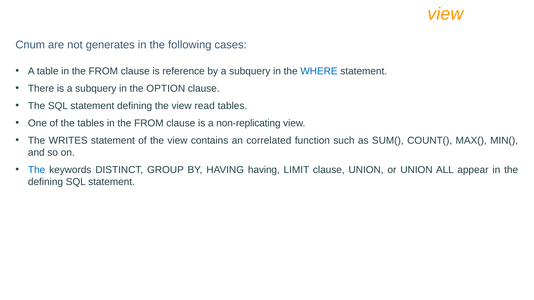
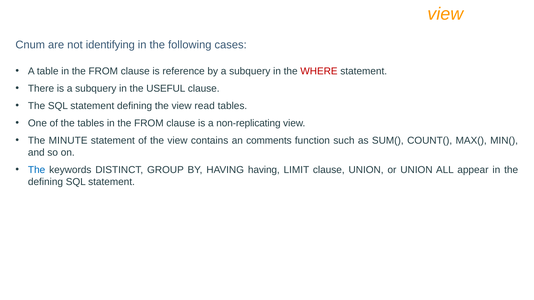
generates: generates -> identifying (110, 45)
WHERE colour: blue -> red (319, 71)
OPTION: OPTION -> USEFUL (166, 89)
WRITES: WRITES -> MINUTE (68, 141)
correlated: correlated -> comments (269, 141)
